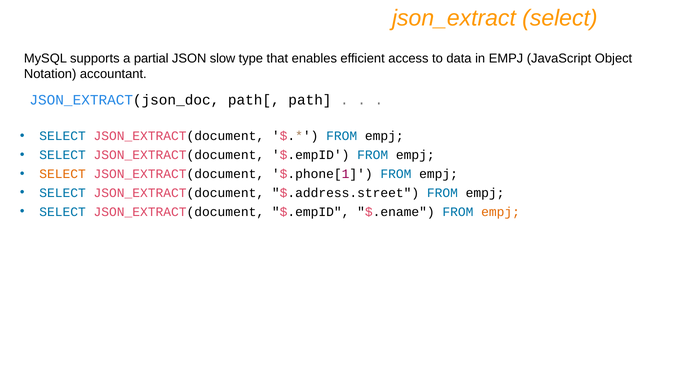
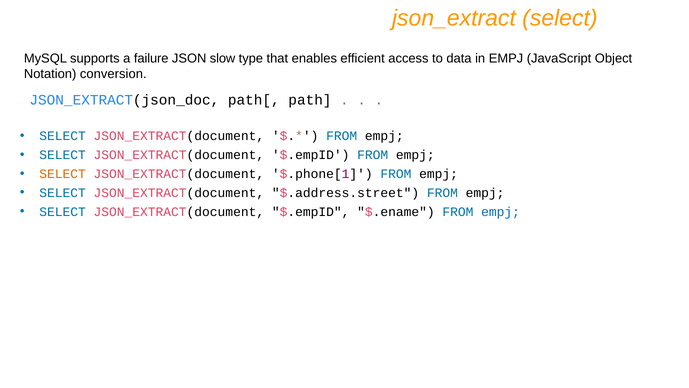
partial: partial -> failure (151, 59)
accountant: accountant -> conversion (113, 74)
empj colour: orange -> blue (501, 212)
